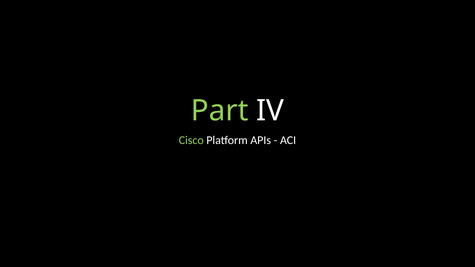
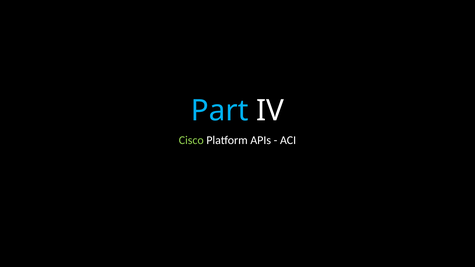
Part colour: light green -> light blue (220, 111)
